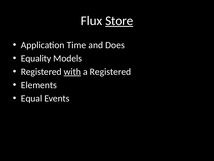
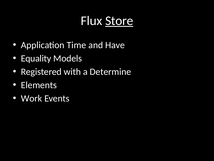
Does: Does -> Have (115, 45)
with underline: present -> none (72, 72)
a Registered: Registered -> Determine (110, 72)
Equal: Equal -> Work (32, 98)
